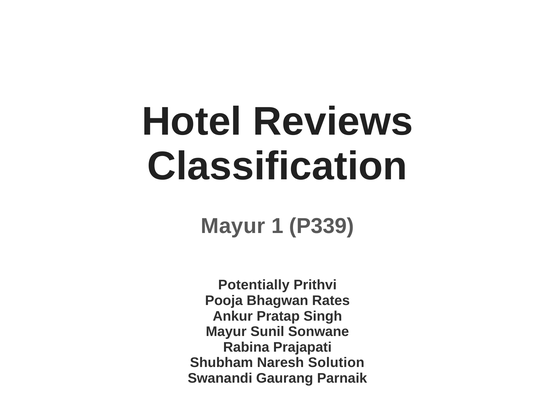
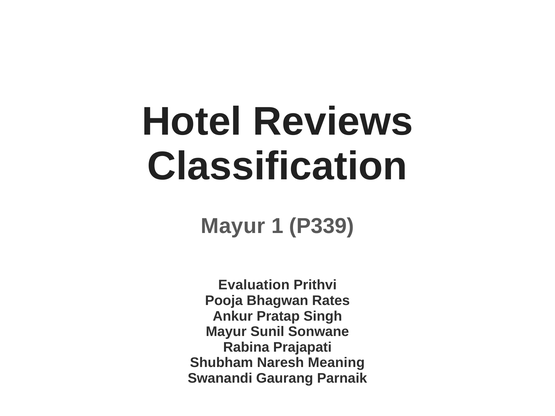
Potentially: Potentially -> Evaluation (254, 285)
Solution: Solution -> Meaning (336, 363)
